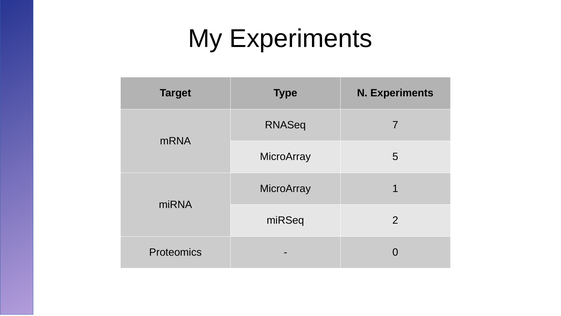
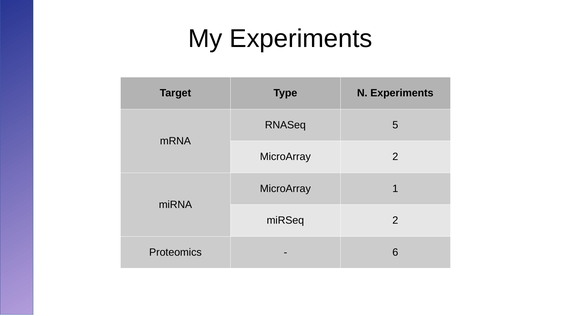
7: 7 -> 5 (395, 125)
MicroArray 5: 5 -> 2 (395, 157)
0: 0 -> 6 (395, 252)
